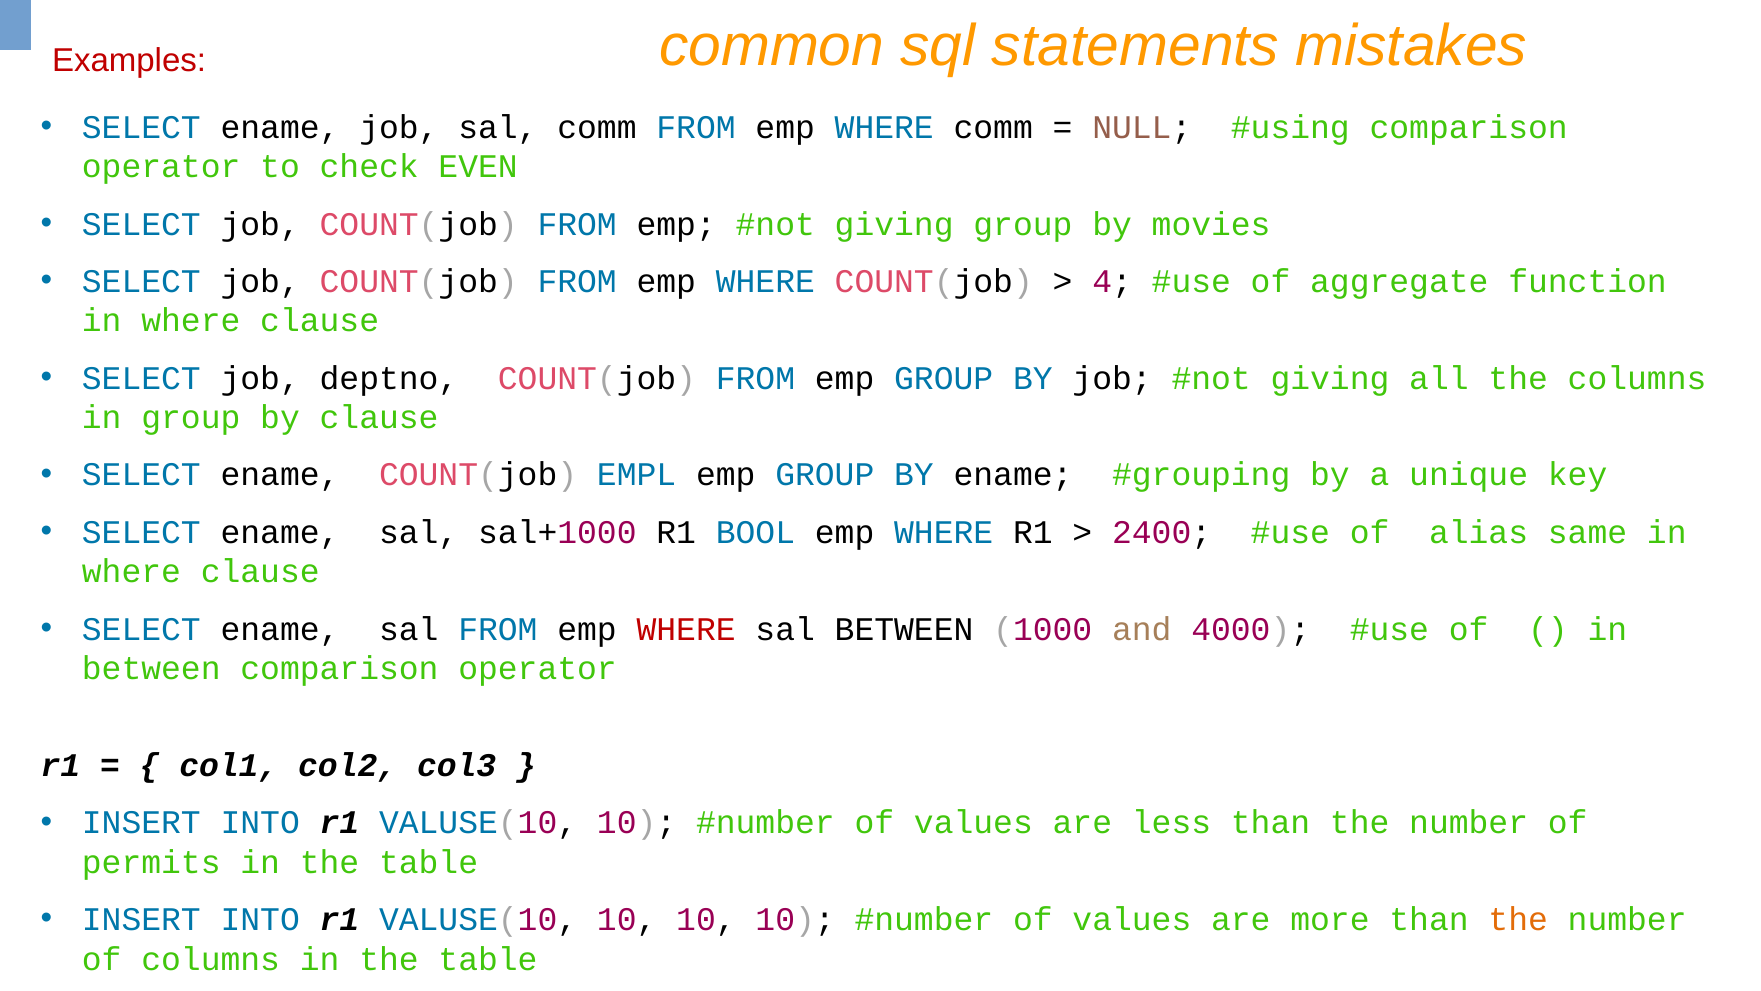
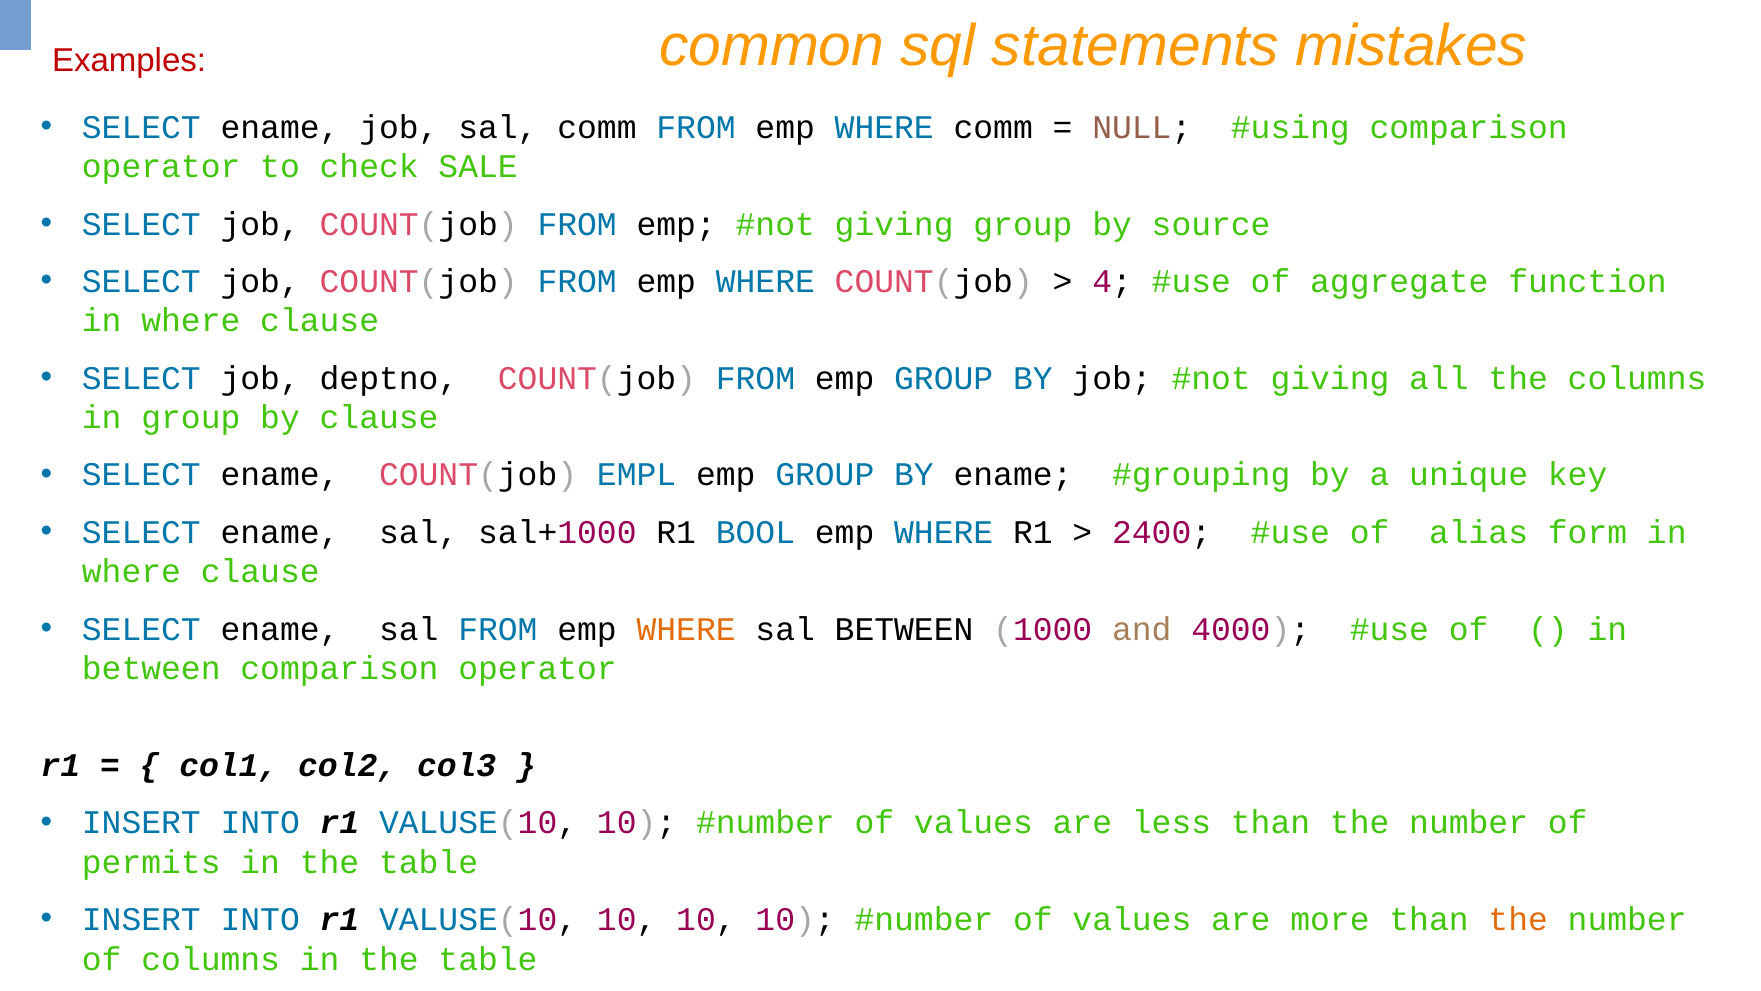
EVEN: EVEN -> SALE (478, 167)
movies: movies -> source (1211, 224)
same: same -> form (1588, 532)
WHERE colour: red -> orange (686, 629)
